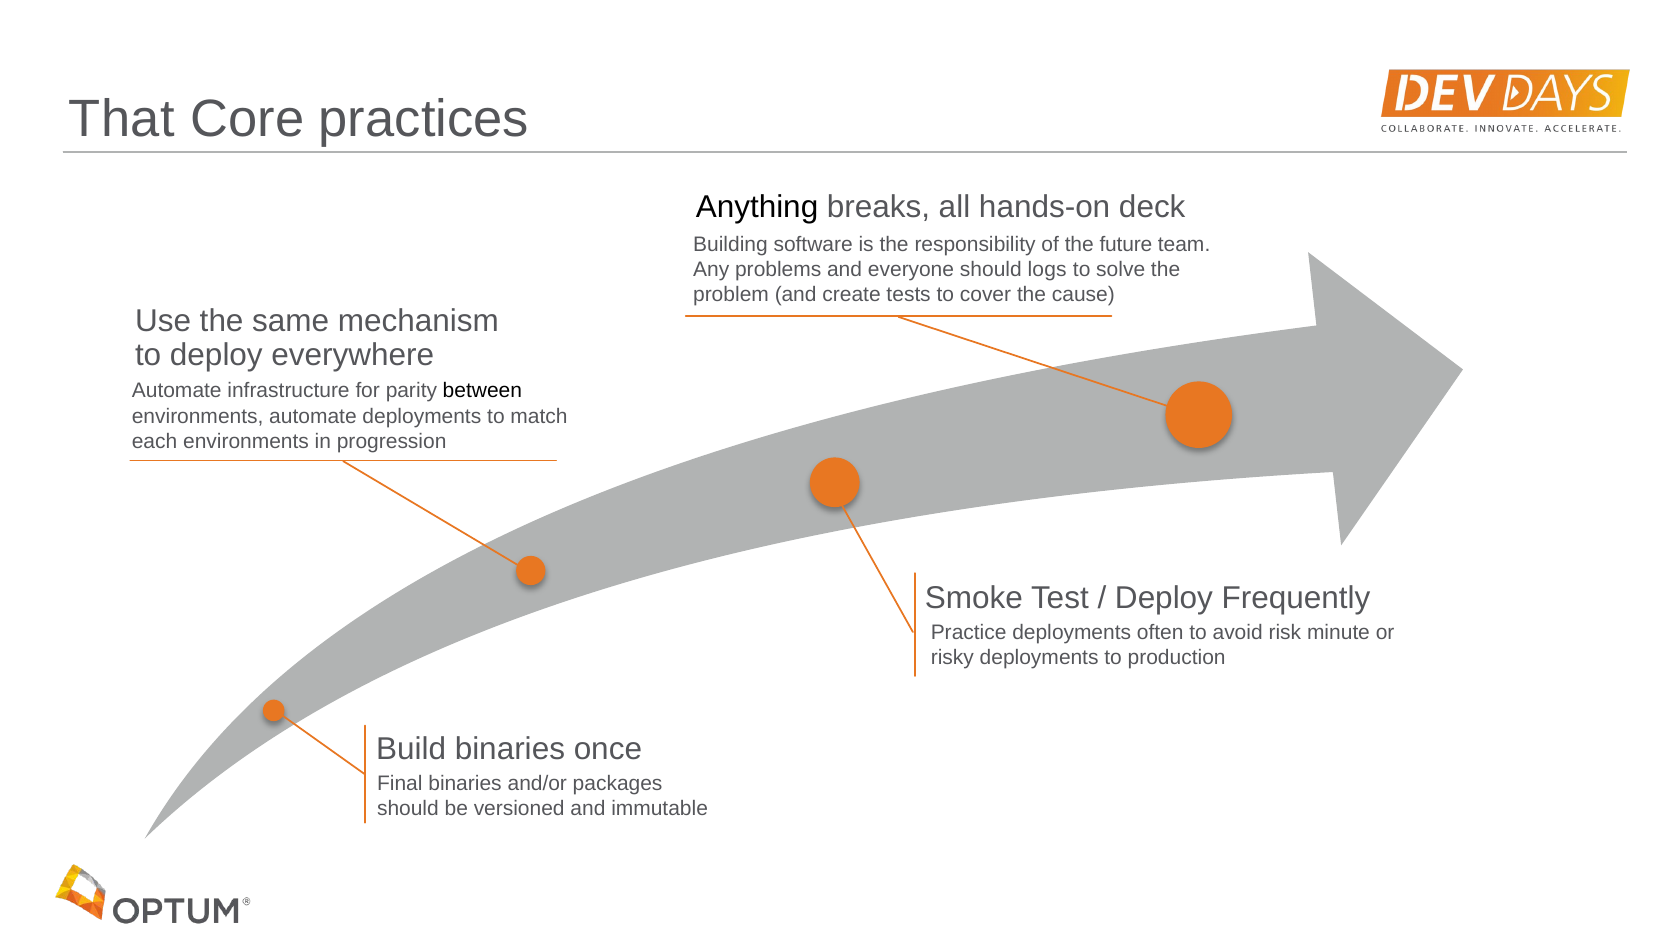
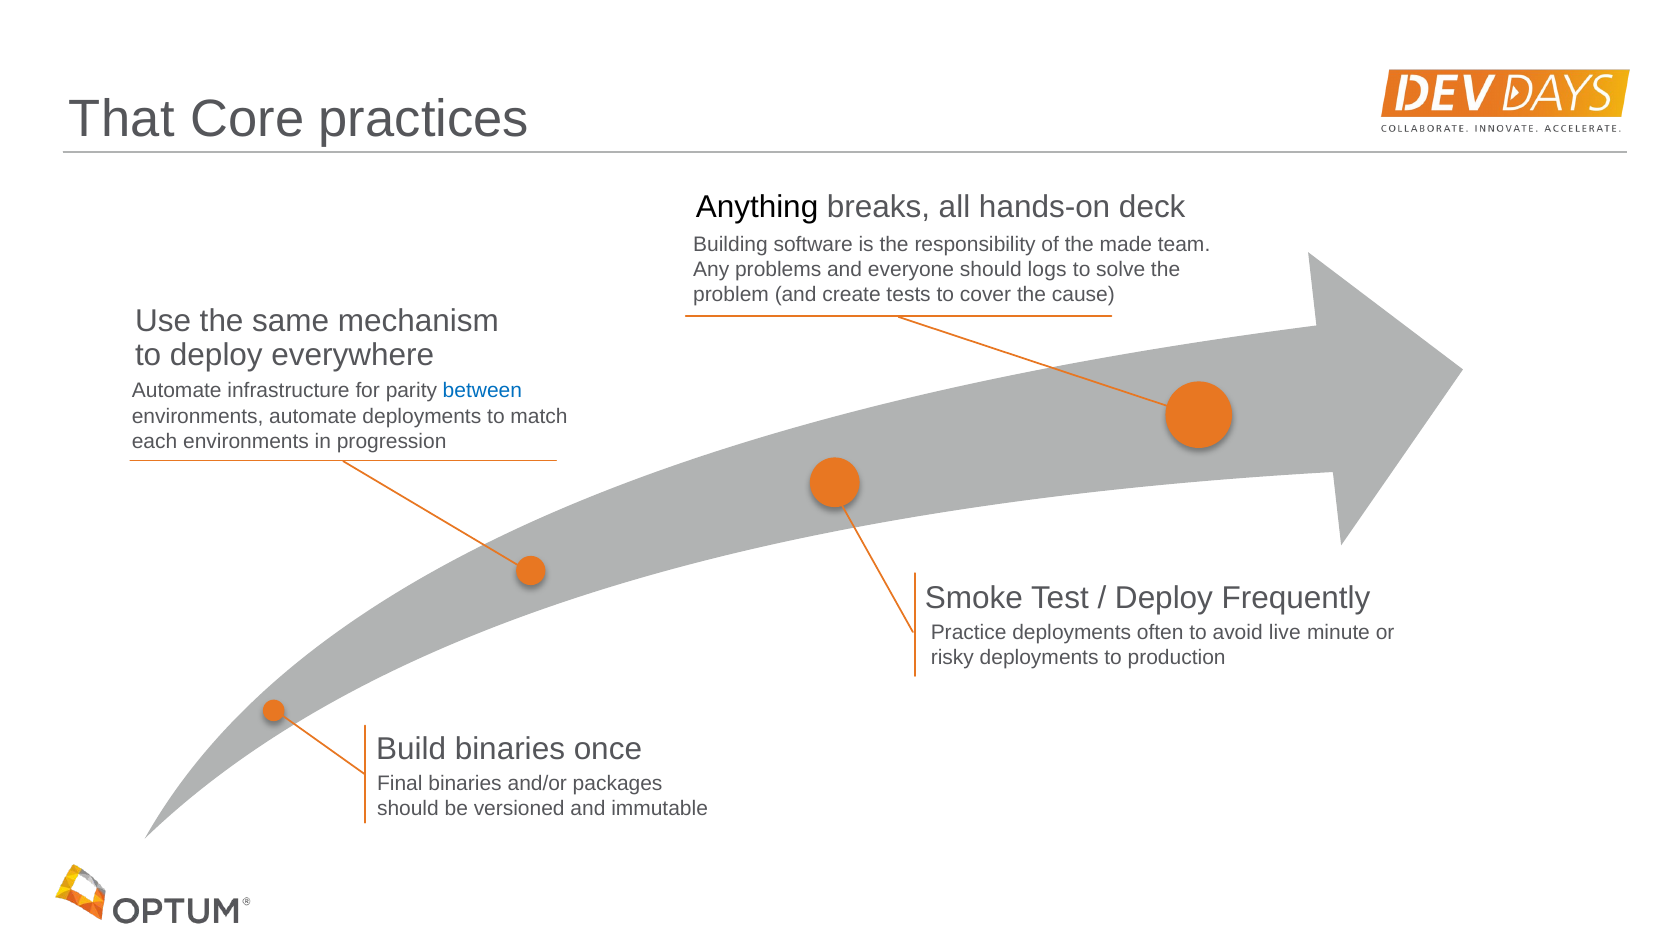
future: future -> made (1126, 244)
between colour: black -> blue (482, 391)
risk: risk -> live (1285, 633)
